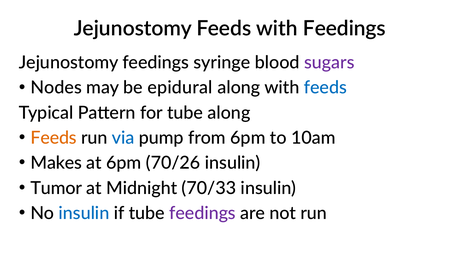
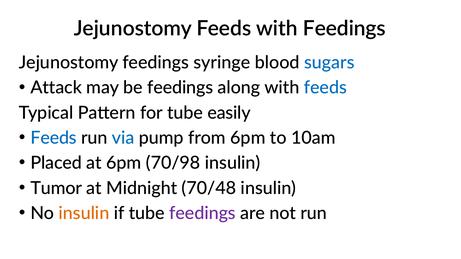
sugars colour: purple -> blue (329, 63)
Nodes: Nodes -> Attack (56, 88)
be epidural: epidural -> feedings (180, 88)
tube along: along -> easily (229, 113)
Feeds colour: orange -> blue (54, 138)
Makes: Makes -> Placed (56, 163)
70/26: 70/26 -> 70/98 (173, 163)
70/33: 70/33 -> 70/48 (209, 188)
insulin colour: blue -> orange (84, 213)
